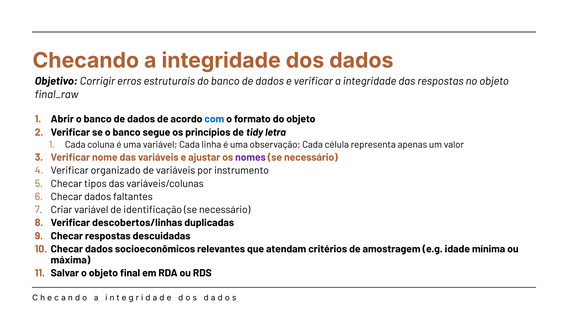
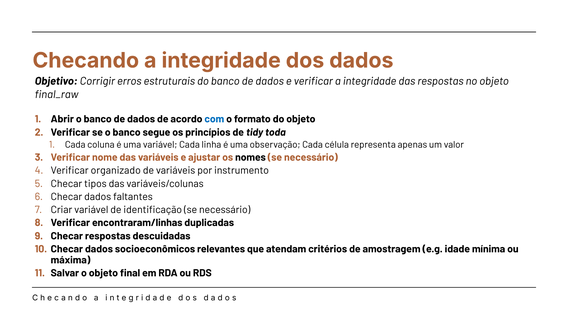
letra: letra -> toda (275, 132)
nomes colour: purple -> black (250, 157)
descobertos/linhas: descobertos/linhas -> encontraram/linhas (137, 223)
